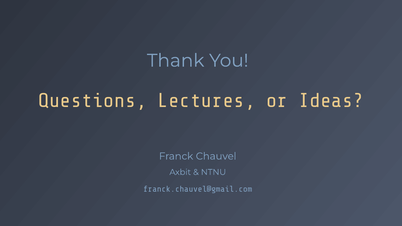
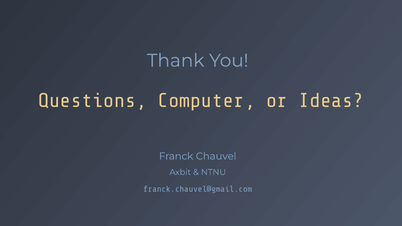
Lectures: Lectures -> Computer (206, 101)
